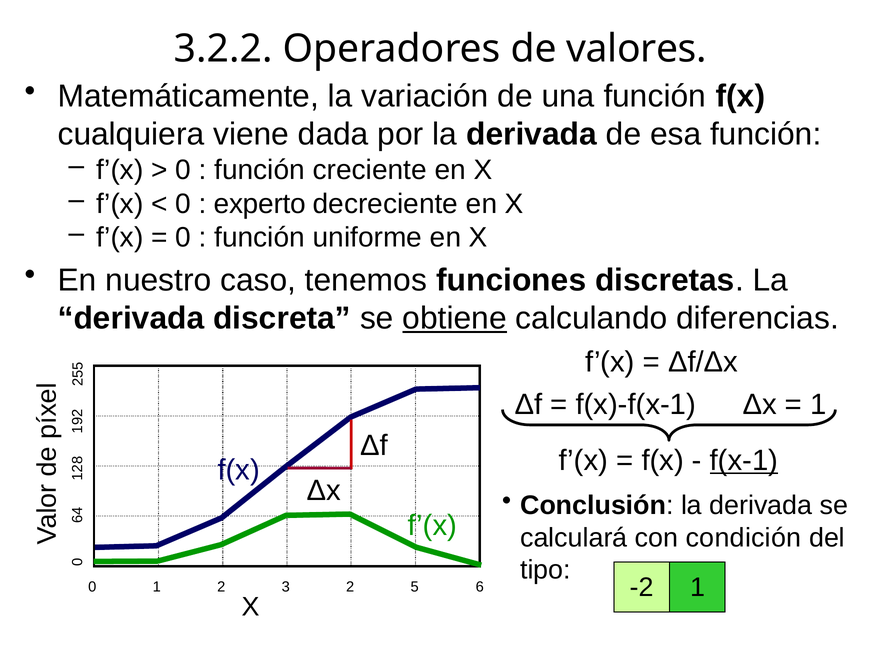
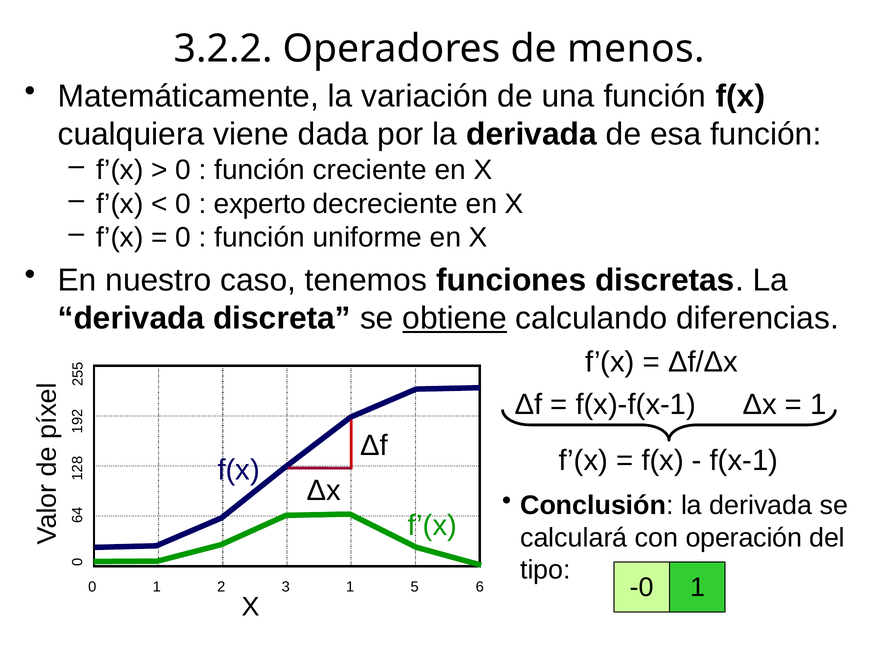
valores: valores -> menos (636, 49)
f(x-1 underline: present -> none (744, 461)
condición: condición -> operación (744, 538)
-2: -2 -> -0 (642, 587)
2: 2 -> 1 (350, 587)
